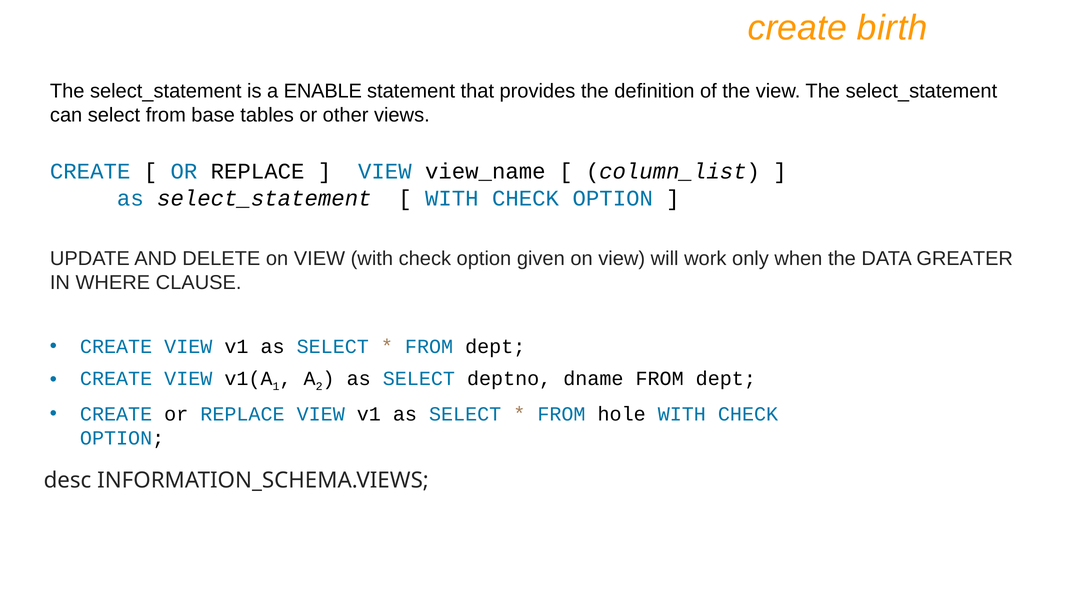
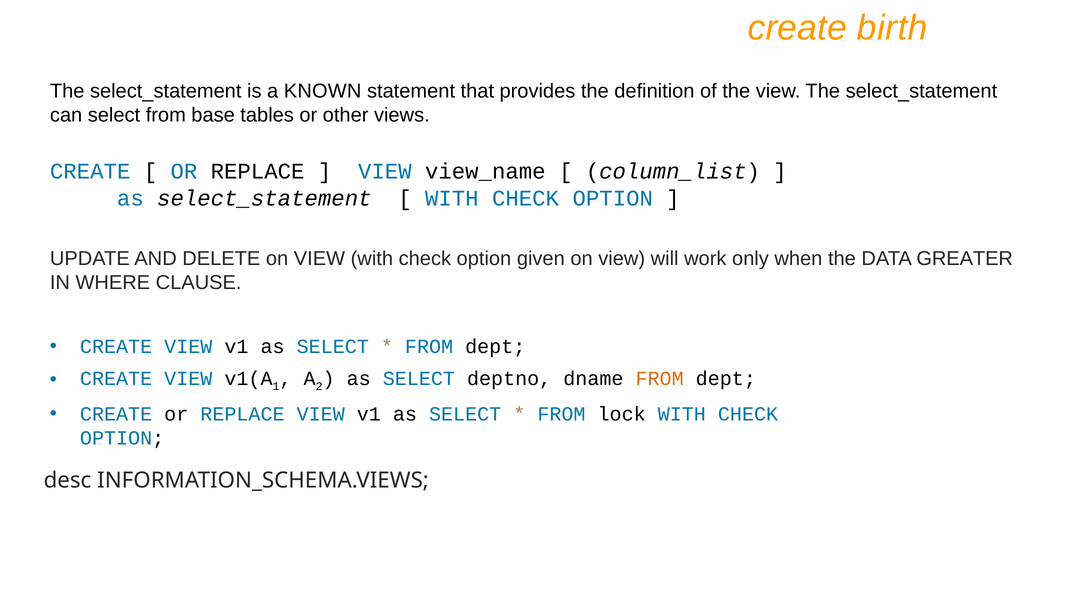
ENABLE: ENABLE -> KNOWN (323, 91)
FROM colour: black -> orange (660, 379)
hole: hole -> lock (622, 414)
